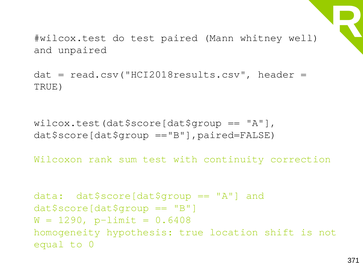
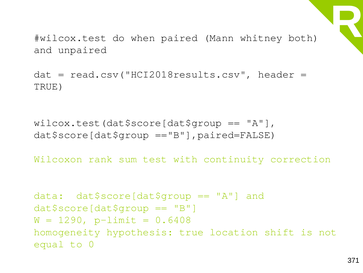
do test: test -> when (143, 38)
well: well -> both (304, 38)
